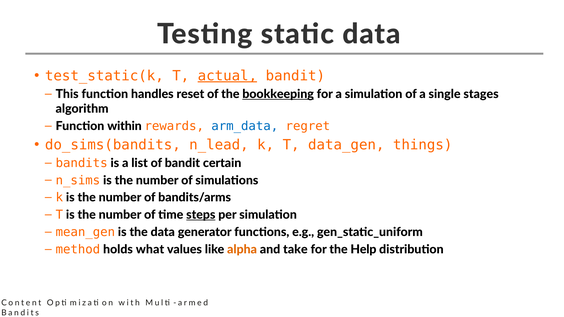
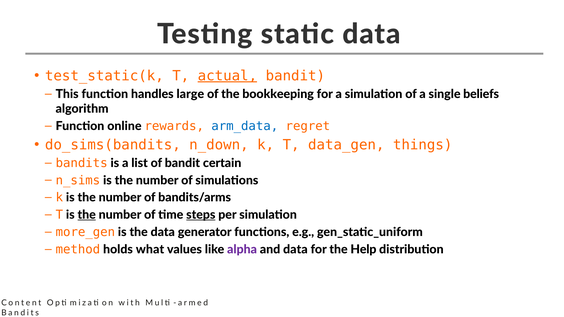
reset: reset -> large (190, 94)
bookkeeping underline: present -> none (278, 94)
stages: stages -> beliefs (481, 94)
within: within -> online (124, 126)
n_lead: n_lead -> n_down (219, 145)
the underline: none -> present (87, 215)
mean_gen: mean_gen -> more_gen (85, 232)
alpha colour: orange -> purple (242, 249)
and take: take -> data (295, 249)
